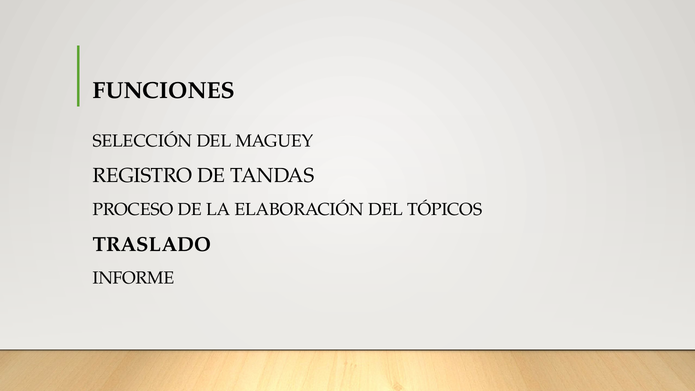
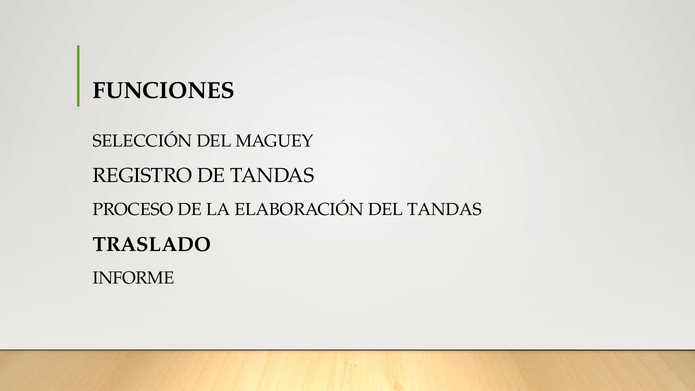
DEL TÓPICOS: TÓPICOS -> TANDAS (445, 209)
